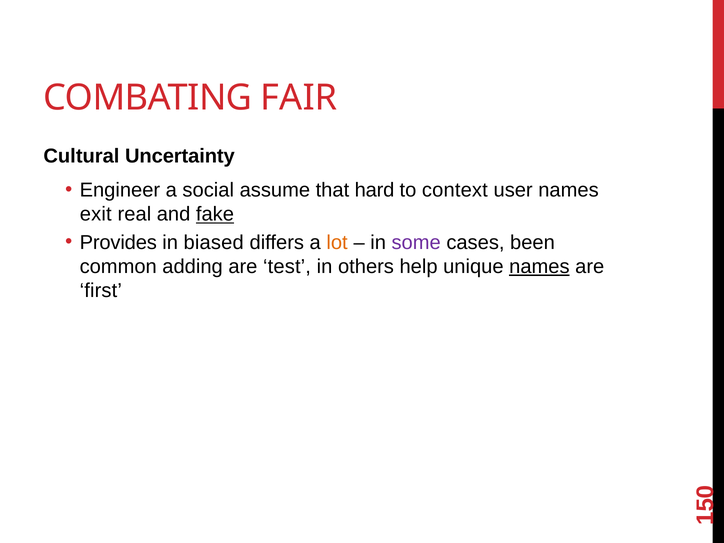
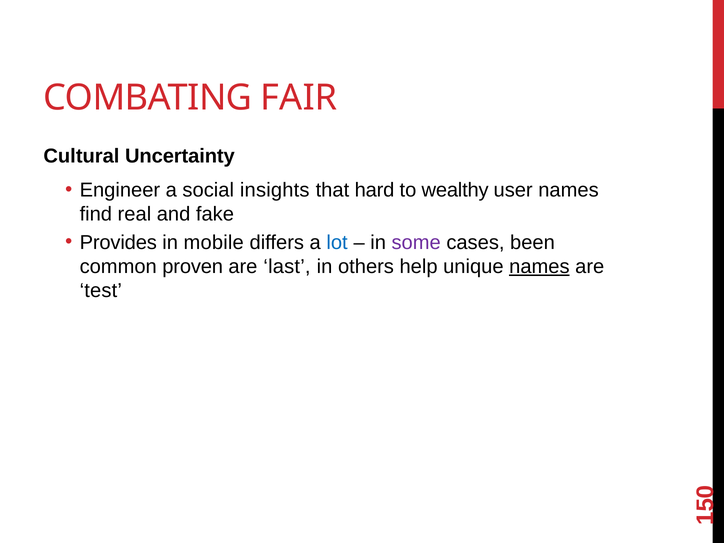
assume: assume -> insights (275, 190)
context: context -> wealthy (455, 190)
exit: exit -> find (96, 214)
fake underline: present -> none (215, 214)
biased: biased -> mobile (214, 242)
lot colour: orange -> blue (337, 242)
adding: adding -> proven (193, 267)
test: test -> last (287, 267)
first: first -> test (101, 291)
